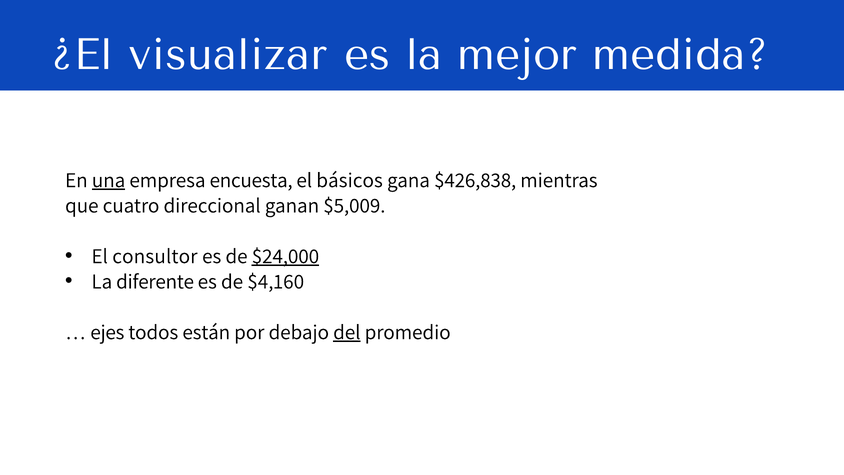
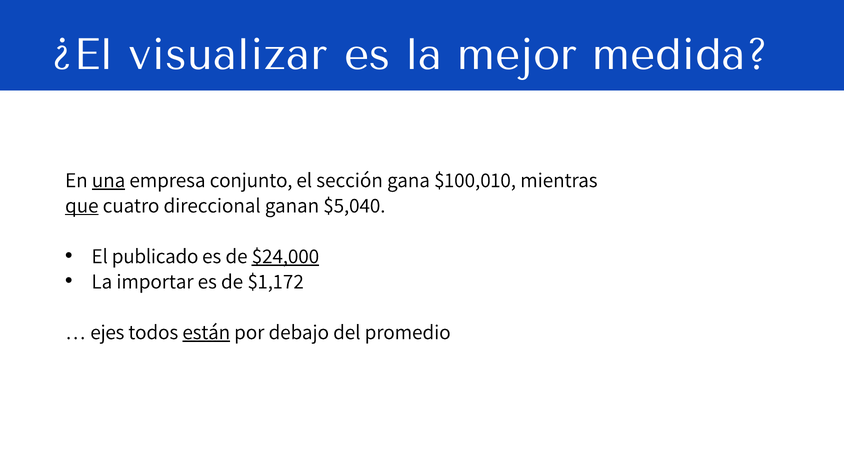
encuesta: encuesta -> conjunto (251, 180)
básicos: básicos -> sección (350, 180)
$426,838: $426,838 -> $100,010 (475, 180)
que underline: none -> present (82, 205)
$5,009: $5,009 -> $5,040 (354, 205)
consultor: consultor -> publicado (155, 256)
diferente: diferente -> importar (155, 281)
$4,160: $4,160 -> $1,172 (276, 281)
están underline: none -> present (206, 332)
del underline: present -> none (347, 332)
